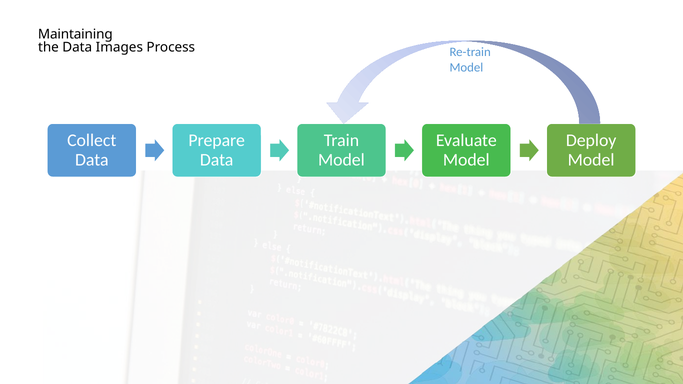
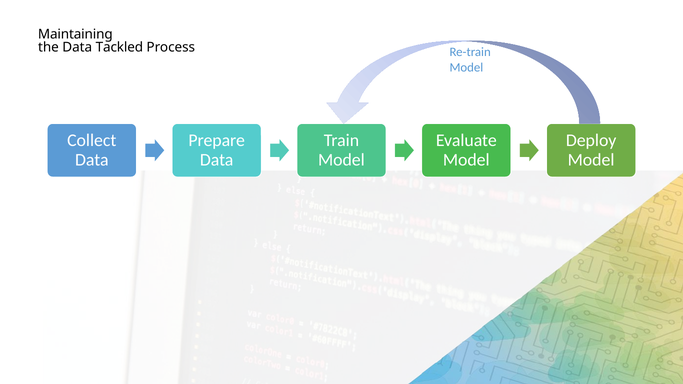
Images: Images -> Tackled (119, 47)
